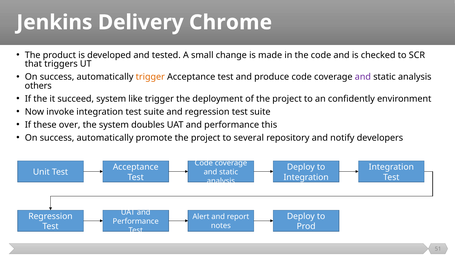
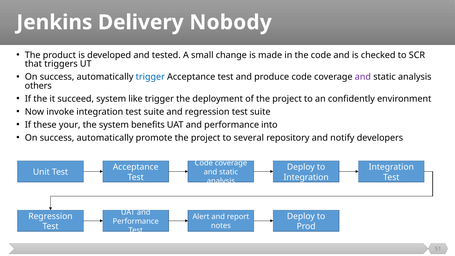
Chrome: Chrome -> Nobody (231, 22)
trigger colour: orange -> blue (150, 77)
over: over -> your (70, 125)
doubles: doubles -> benefits (148, 125)
this: this -> into (269, 125)
